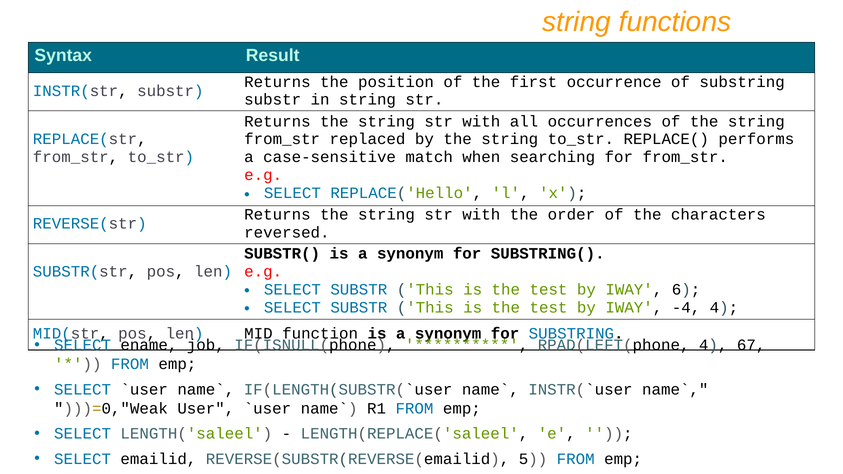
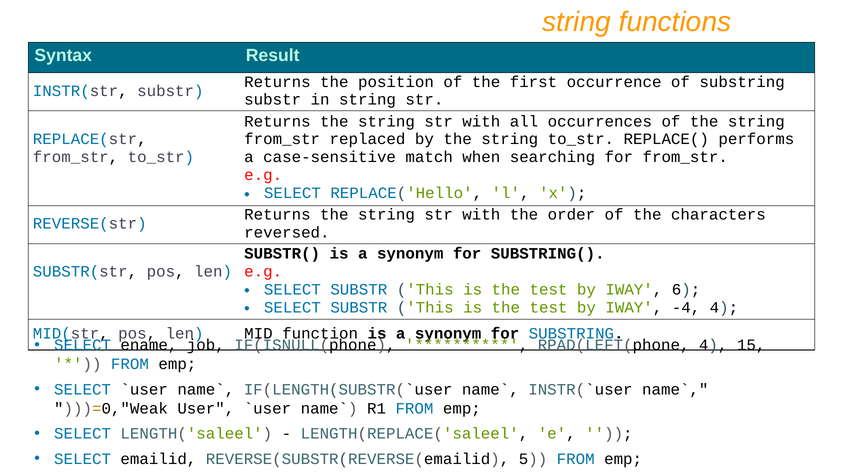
67: 67 -> 15 (751, 345)
